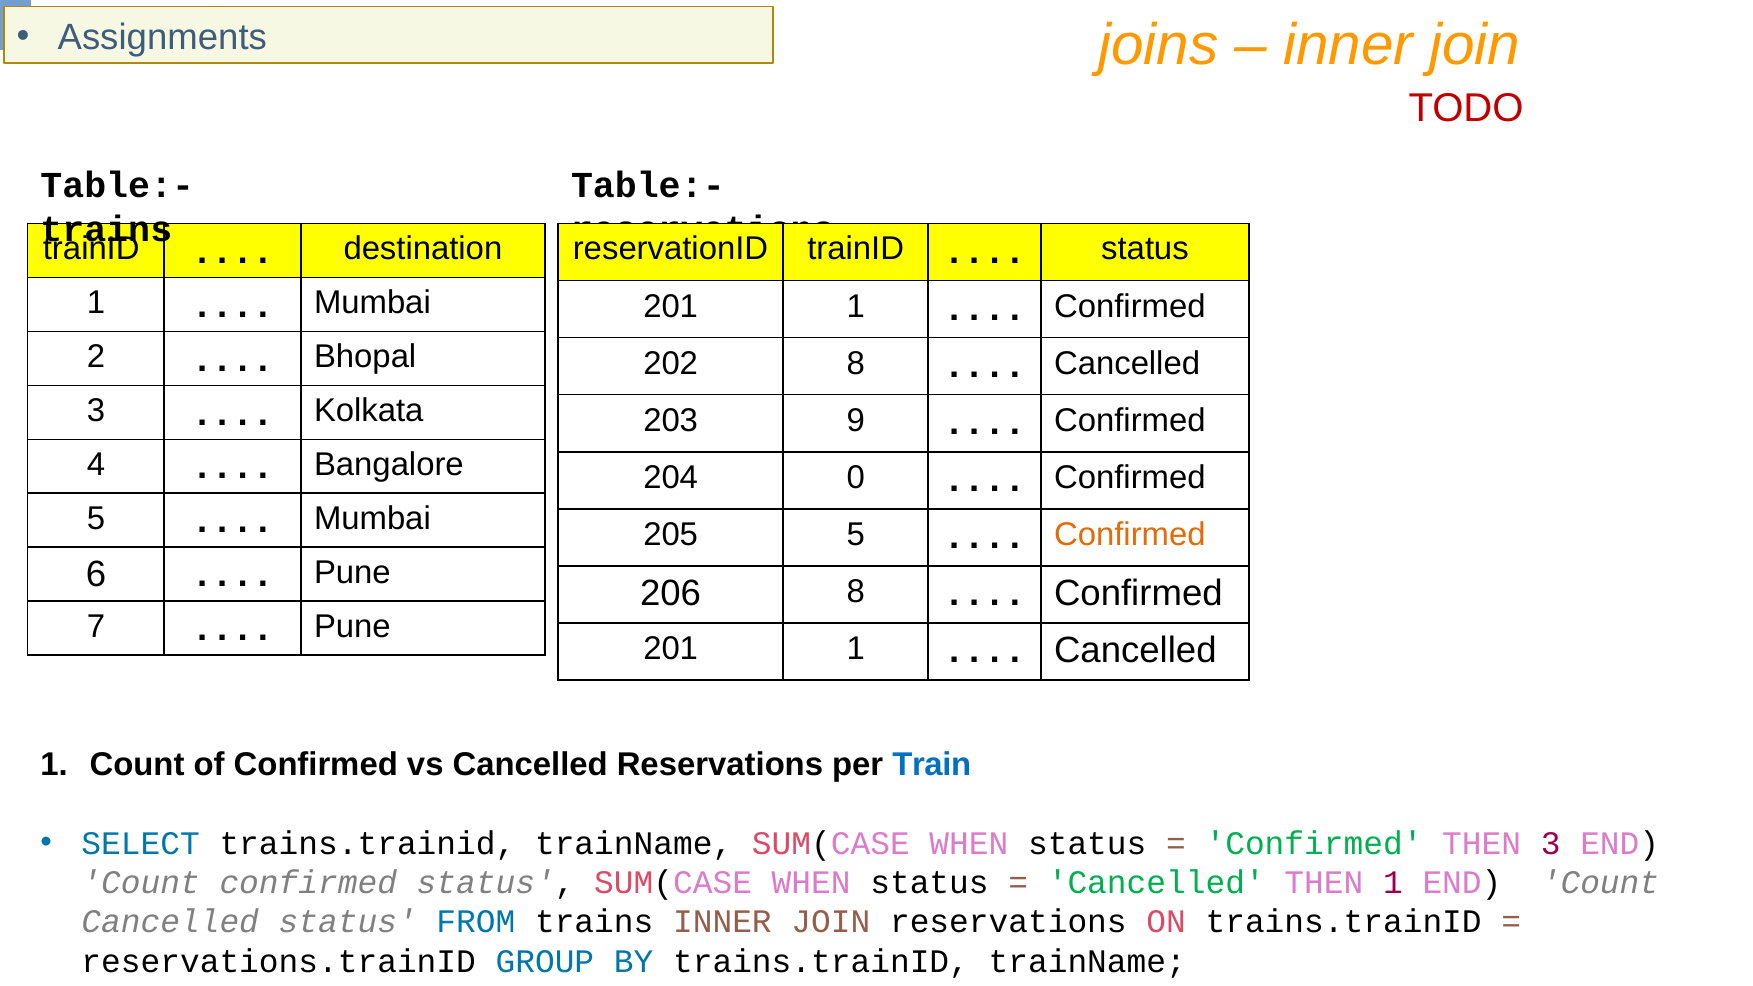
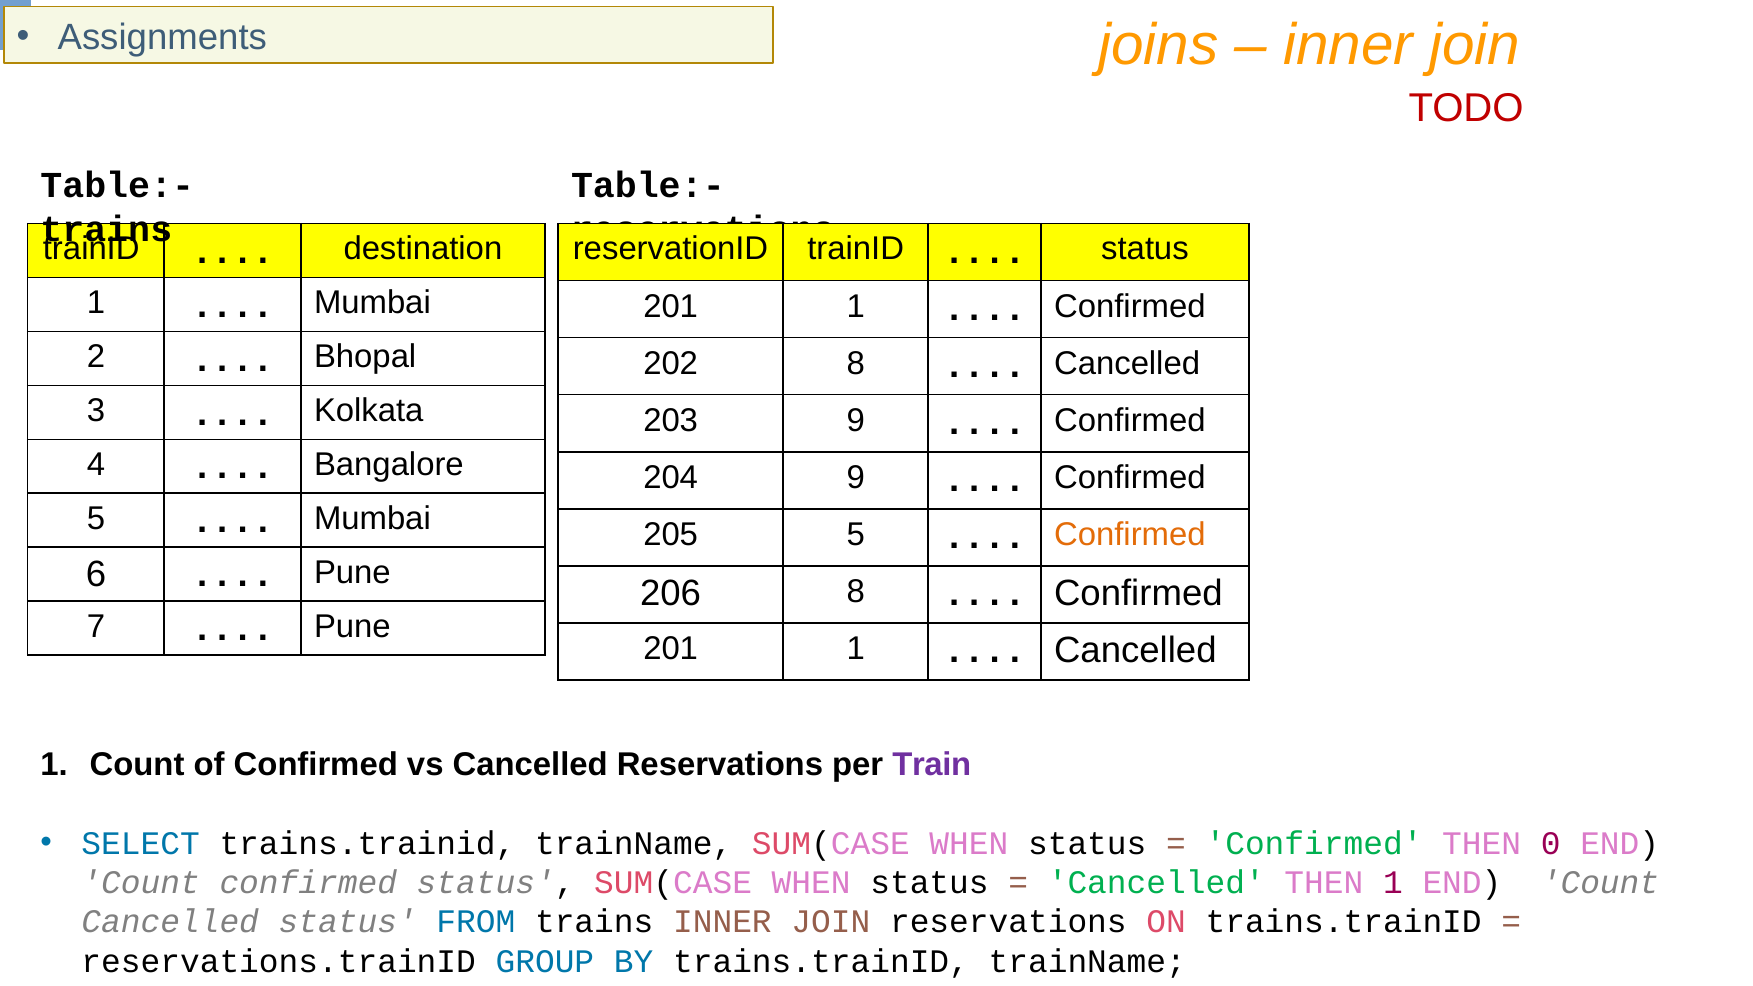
204 0: 0 -> 9 (856, 477)
Train colour: blue -> purple (932, 764)
THEN 3: 3 -> 0 (1551, 843)
